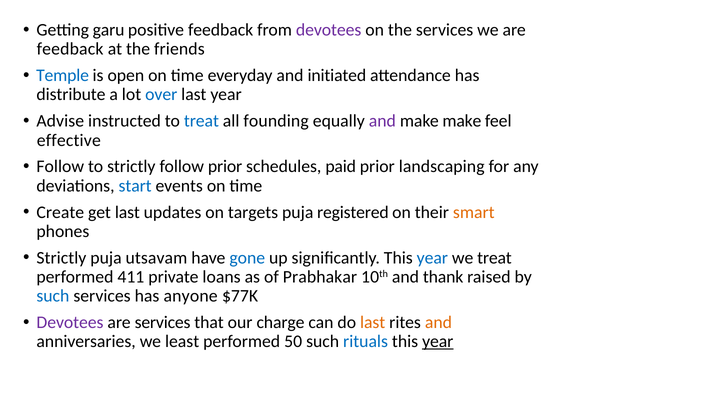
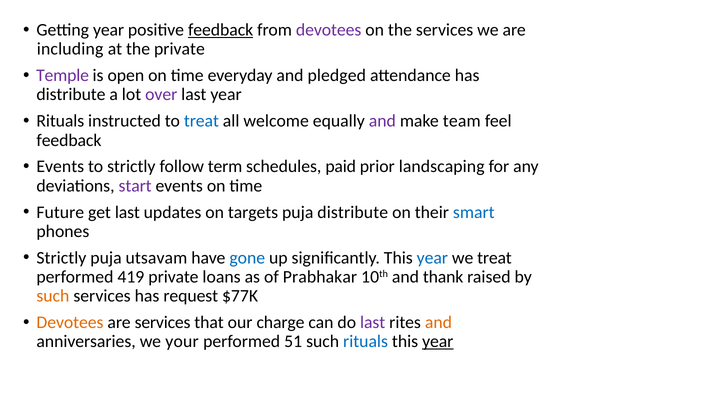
Getting garu: garu -> year (109, 30)
feedback underline: none -> present (221, 30)
feedback: feedback -> including (70, 49)
the friends: friends -> private (179, 49)
Temple colour: blue -> purple (63, 76)
initiated: initiated -> pledged (337, 76)
over colour: blue -> purple (161, 95)
Advise: Advise -> Rituals (60, 121)
founding: founding -> welcome (276, 121)
make make: make -> team (462, 121)
effective: effective -> feedback (69, 140)
Follow: Follow -> Events (60, 167)
follow prior: prior -> term (225, 167)
start colour: blue -> purple (135, 186)
Create: Create -> Future (60, 212)
puja registered: registered -> distribute (353, 212)
smart colour: orange -> blue (474, 212)
411: 411 -> 419 (131, 277)
such colour: blue -> orange (53, 296)
anyone: anyone -> request (191, 296)
Devotees colour: purple -> orange (70, 323)
last colour: orange -> purple (373, 323)
least: least -> your (182, 342)
50: 50 -> 51 (293, 342)
